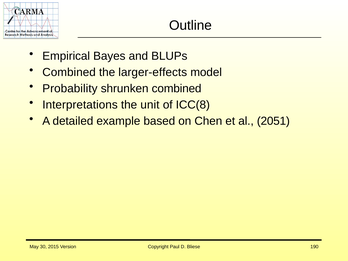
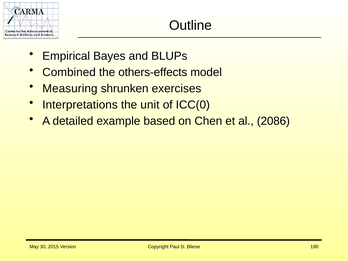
larger-effects: larger-effects -> others-effects (153, 72)
Probability: Probability -> Measuring (70, 88)
shrunken combined: combined -> exercises (177, 88)
ICC(8: ICC(8 -> ICC(0 (193, 105)
2051: 2051 -> 2086 (273, 121)
